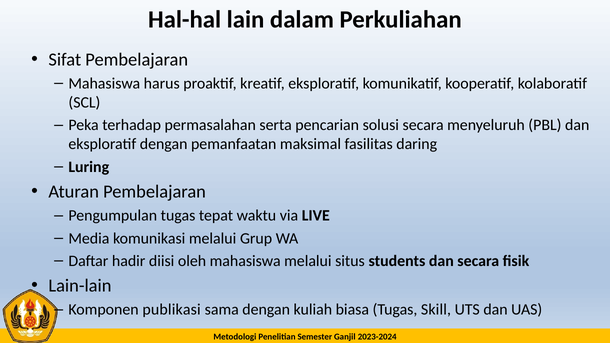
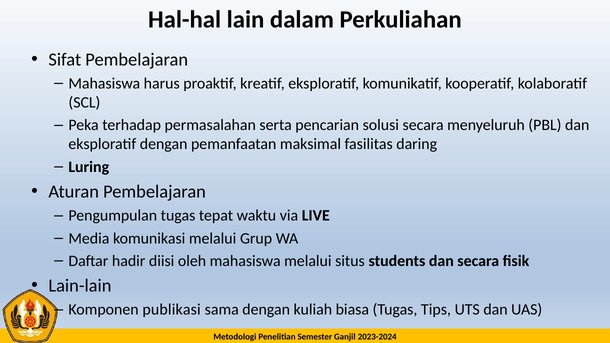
Skill: Skill -> Tips (436, 310)
